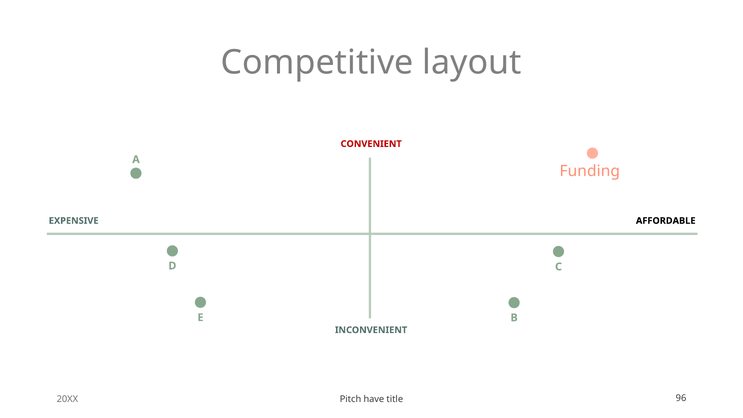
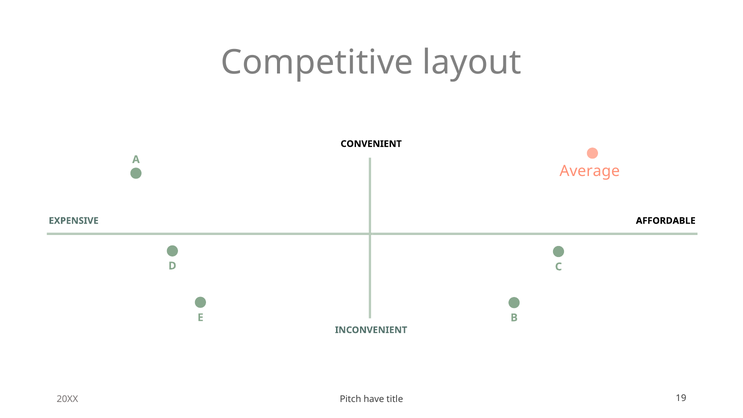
CONVENIENT colour: red -> black (371, 144)
Funding: Funding -> Average (590, 171)
96: 96 -> 19 (681, 398)
